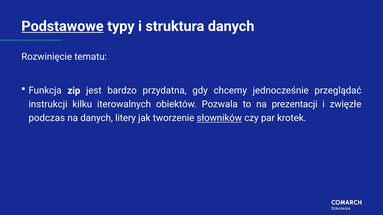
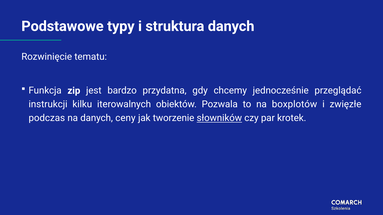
Podstawowe underline: present -> none (63, 26)
prezentacji: prezentacji -> boxplotów (295, 105)
litery: litery -> ceny (125, 118)
